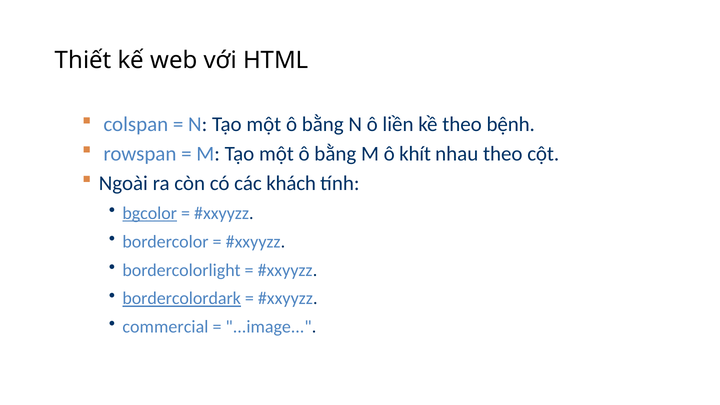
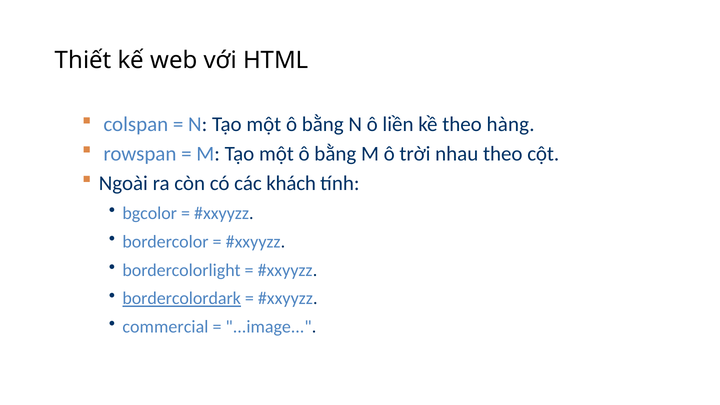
bệnh: bệnh -> hàng (511, 125)
khít: khít -> trời (415, 154)
bgcolor underline: present -> none (150, 213)
